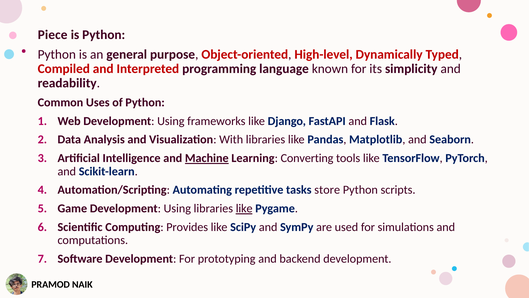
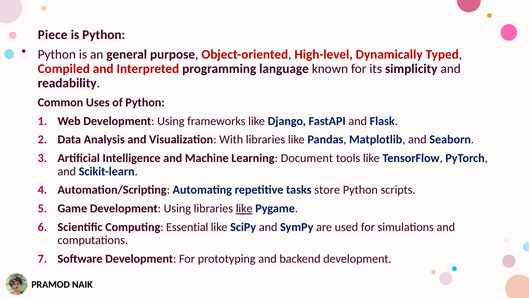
Machine underline: present -> none (207, 158)
Converting: Converting -> Document (307, 158)
Provides: Provides -> Essential (187, 227)
